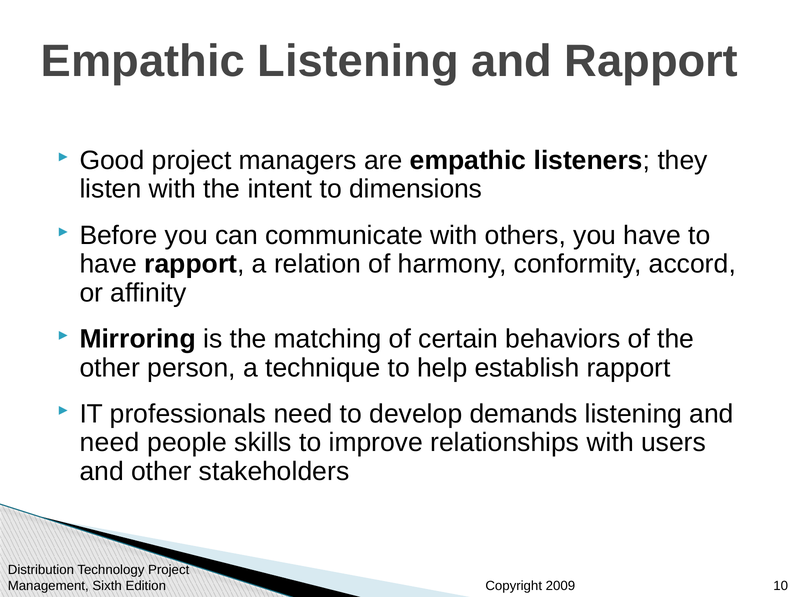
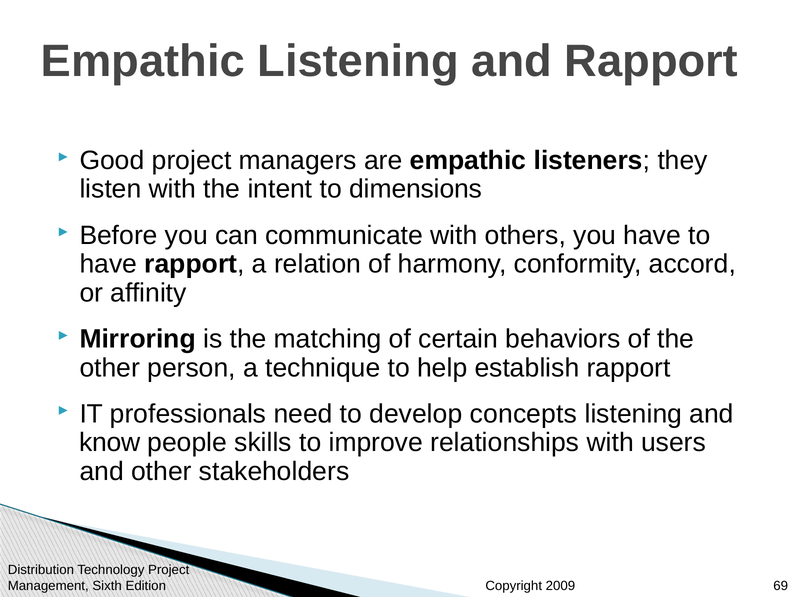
demands: demands -> concepts (523, 414)
need: need -> know (110, 443)
10: 10 -> 69 (781, 586)
